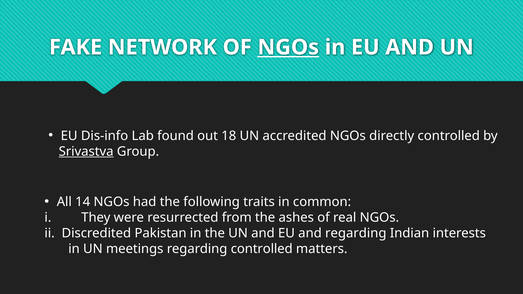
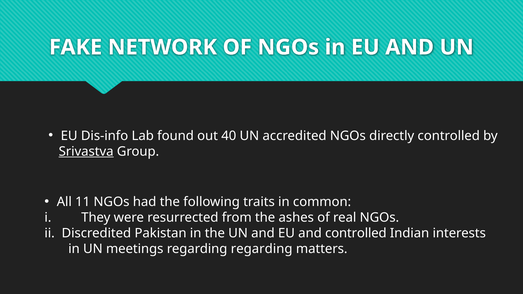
NGOs underline: present -> none (288, 47)
18: 18 -> 40 (229, 136)
14: 14 -> 11 (83, 202)
and regarding: regarding -> controlled (356, 233)
regarding controlled: controlled -> regarding (262, 249)
